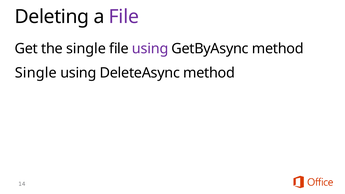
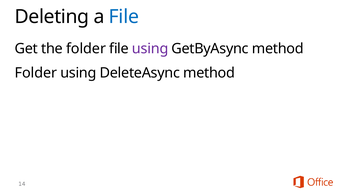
File colour: purple -> blue (124, 17)
the single: single -> folder (86, 49)
Single: Single -> Folder (36, 73)
